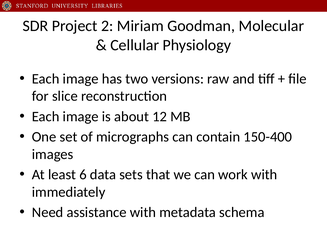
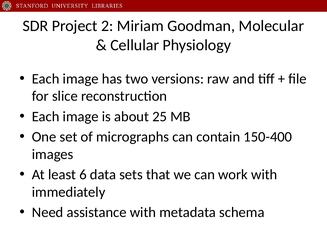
12: 12 -> 25 (160, 117)
